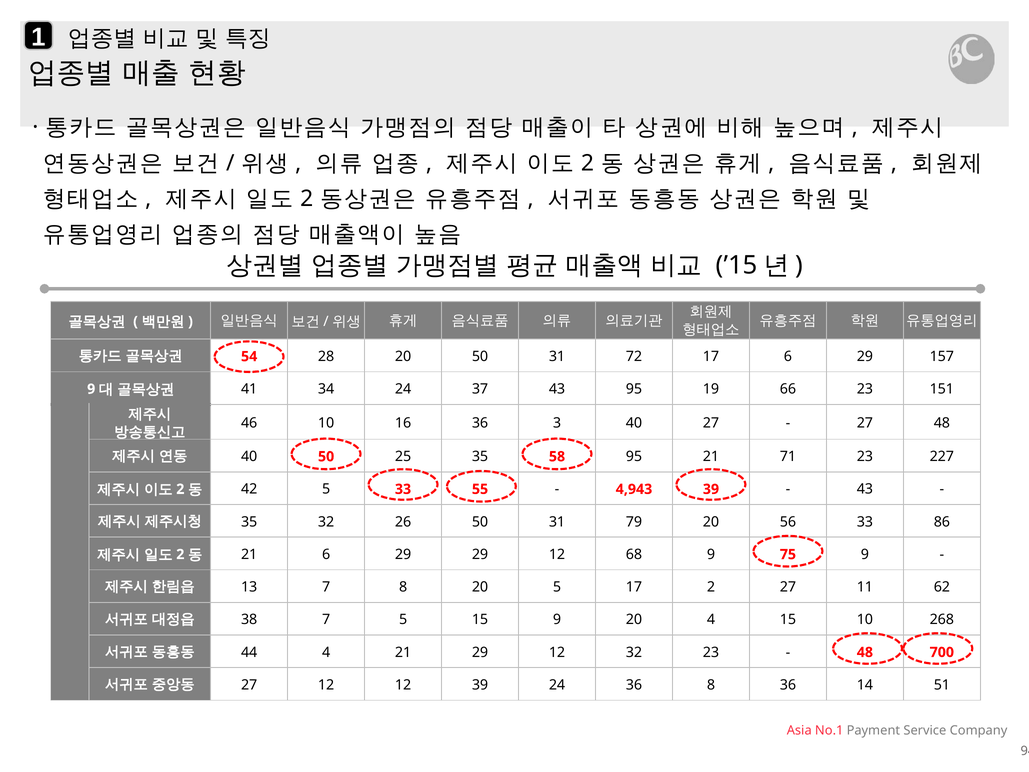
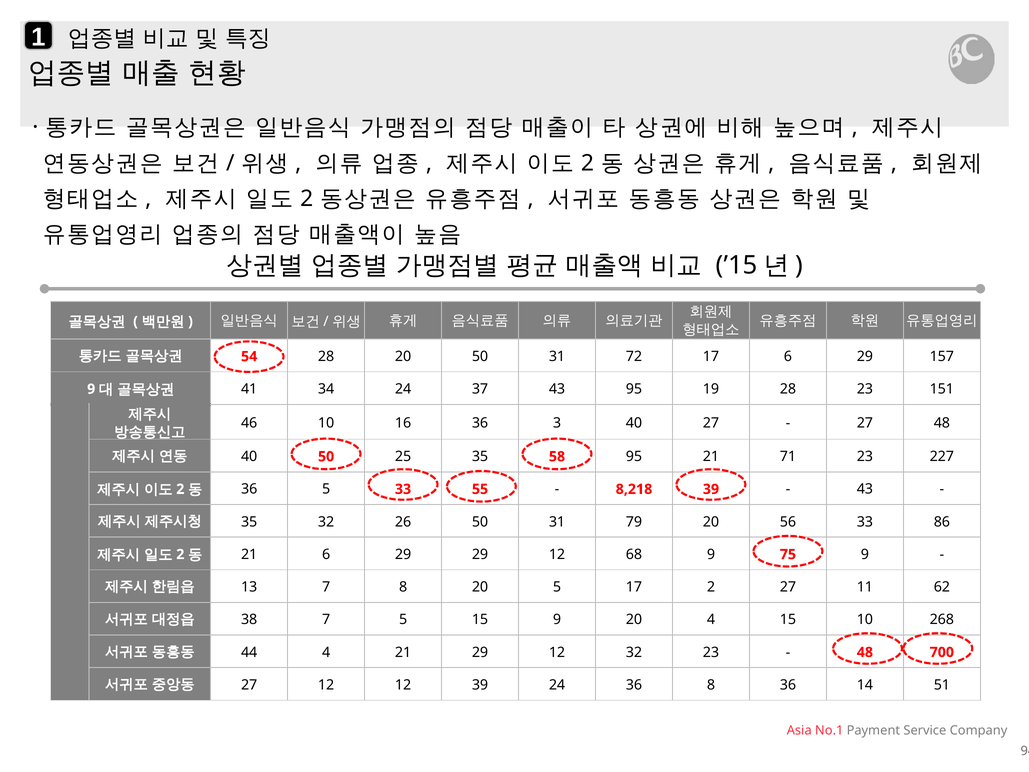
19 66: 66 -> 28 (788, 389)
42: 42 -> 36 (249, 489)
4,943: 4,943 -> 8,218 (634, 489)
